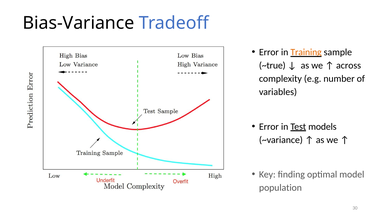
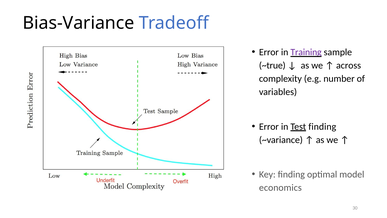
Training colour: orange -> purple (306, 52)
Test models: models -> finding (322, 126)
population: population -> economics (280, 187)
